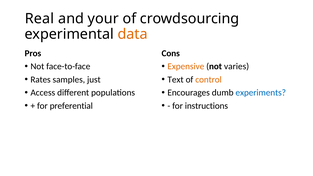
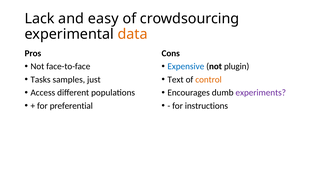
Real: Real -> Lack (40, 19)
your: your -> easy (103, 19)
Expensive colour: orange -> blue (186, 66)
varies: varies -> plugin (237, 66)
Rates: Rates -> Tasks (41, 80)
experiments colour: blue -> purple (261, 93)
